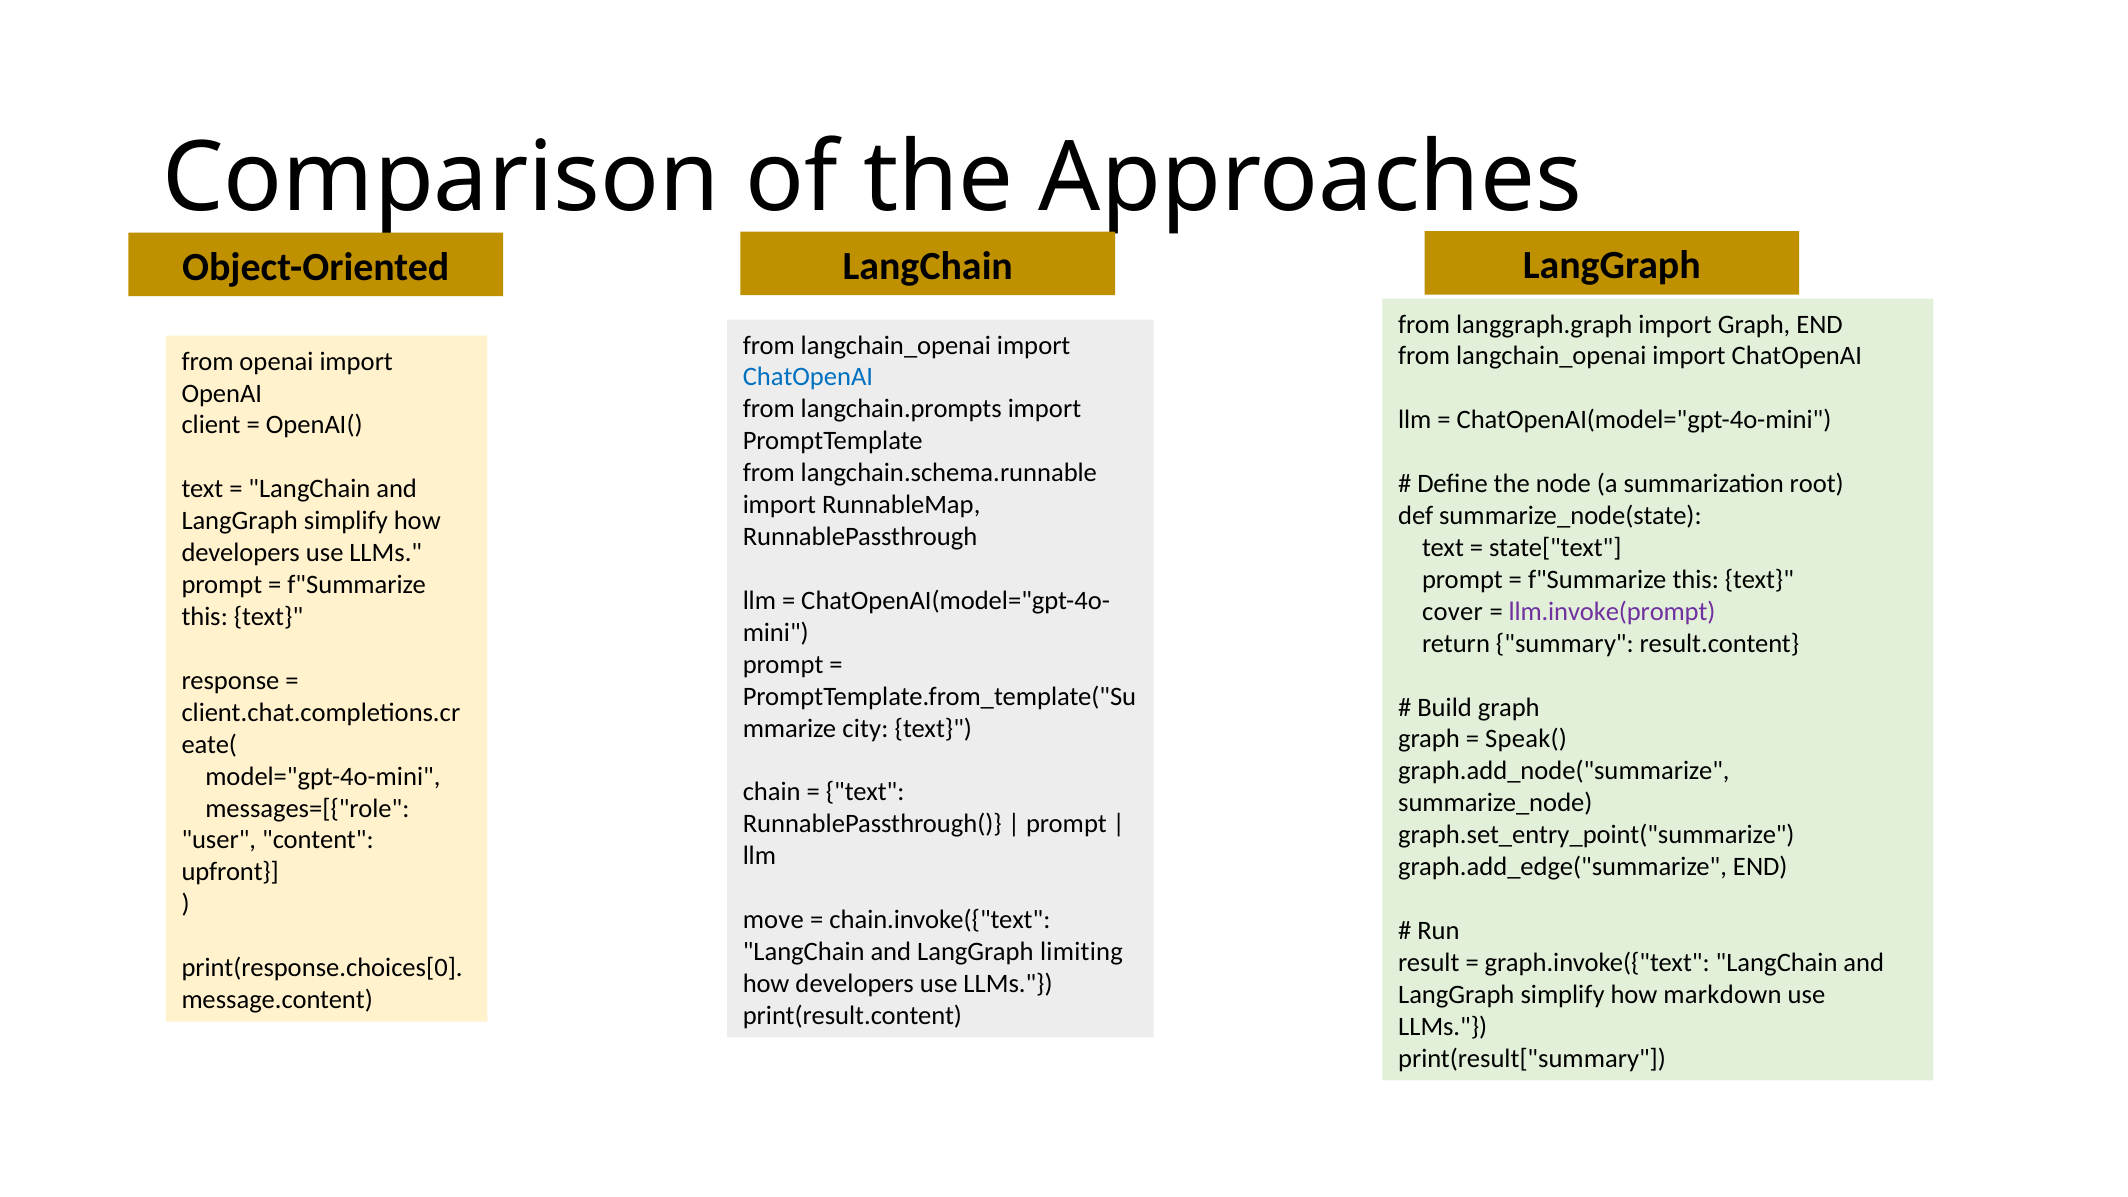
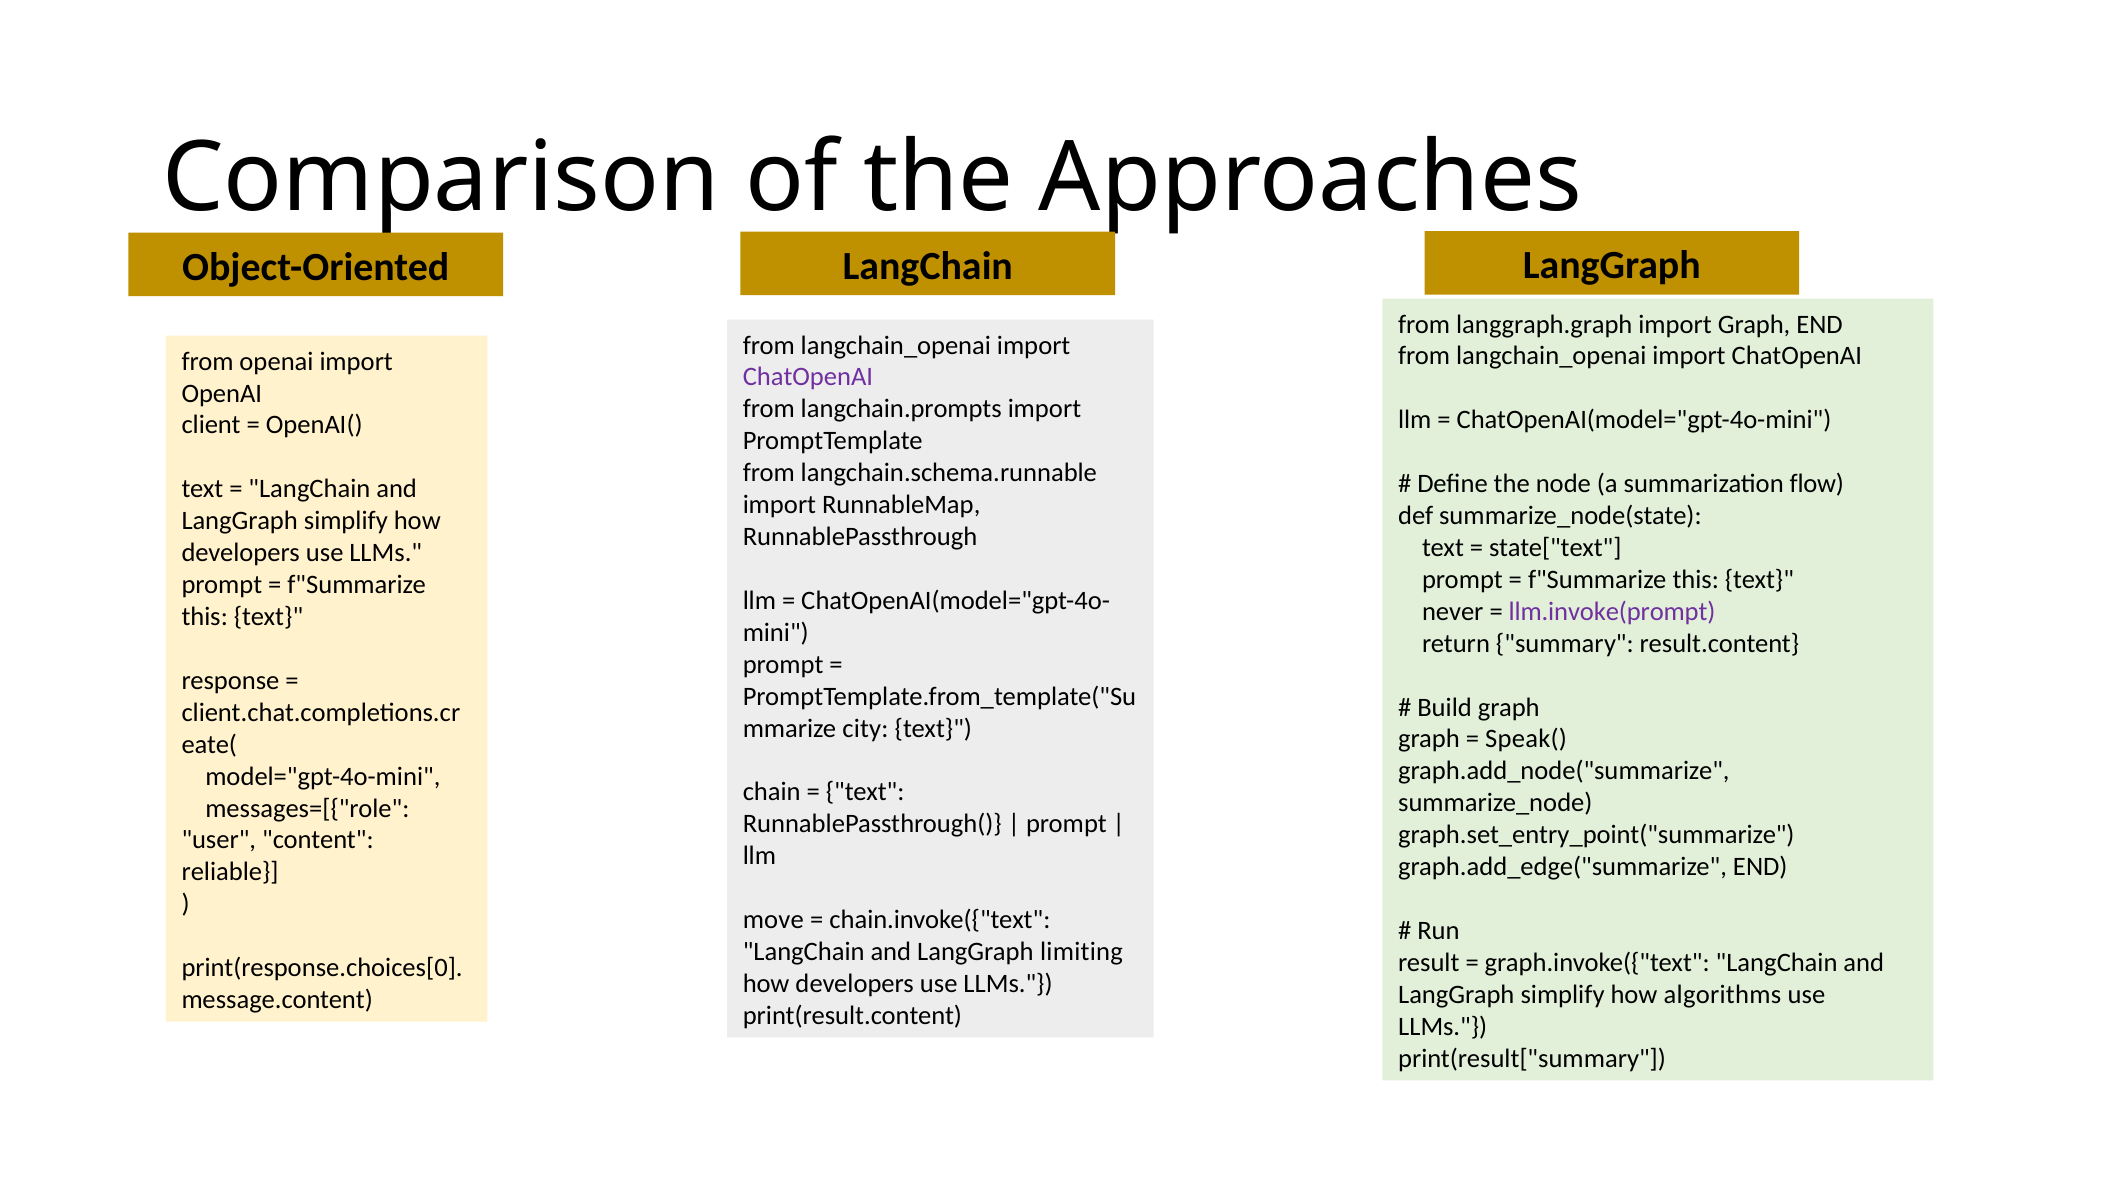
ChatOpenAI colour: blue -> purple (808, 377)
root: root -> flow (1817, 484)
cover: cover -> never (1453, 612)
upfront: upfront -> reliable (230, 872)
markdown: markdown -> algorithms (1722, 995)
